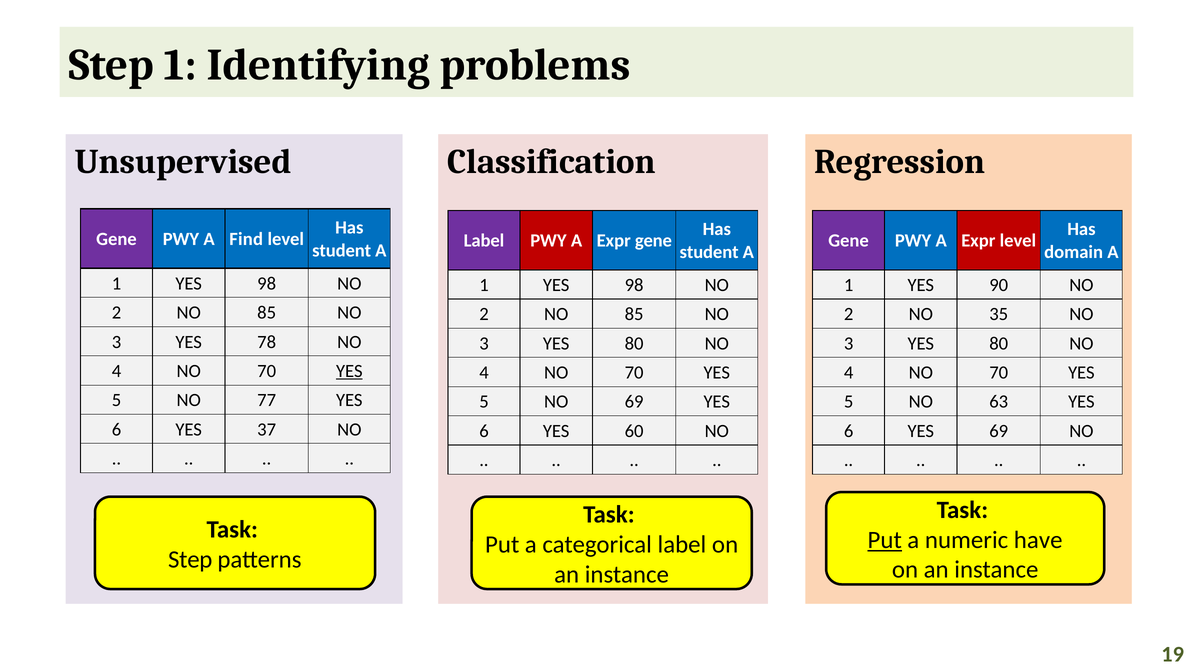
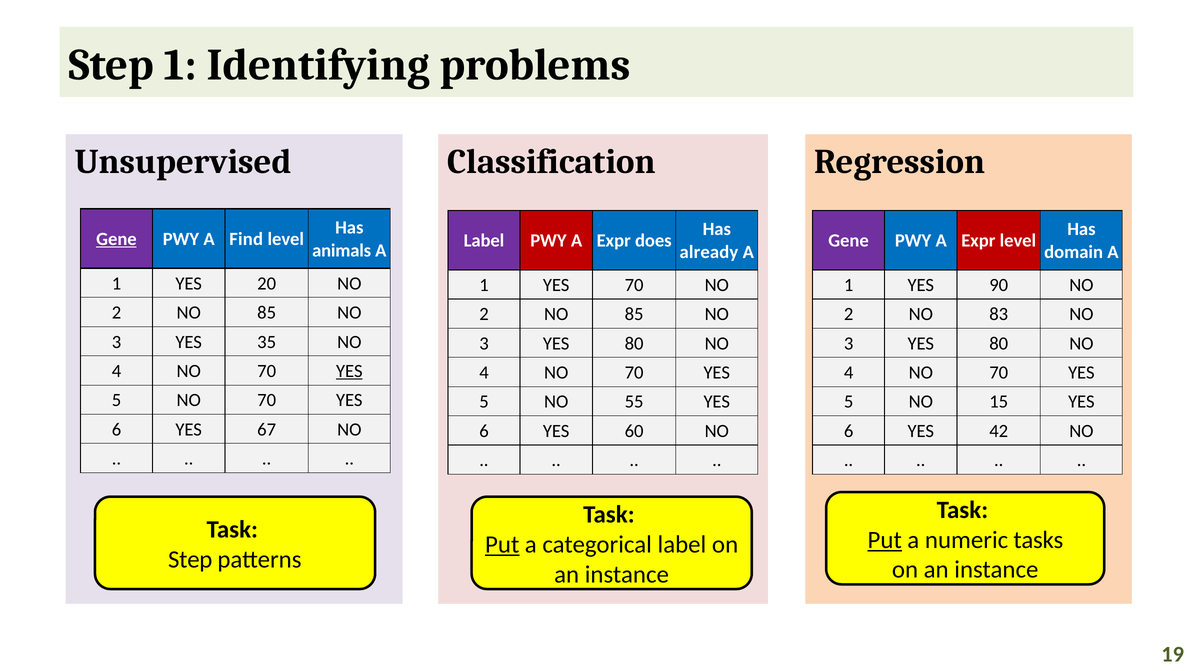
Gene underline: none -> present (116, 239)
Expr gene: gene -> does (653, 241)
student: student -> animals (342, 251)
student: student -> already (709, 252)
98: 98 -> 20 (267, 284)
98: 98 -> 70 (634, 285)
35: 35 -> 83 (999, 314)
78: 78 -> 35 (267, 342)
5 NO 77: 77 -> 70 (267, 400)
NO 69: 69 -> 55 (634, 402)
63: 63 -> 15 (999, 402)
37: 37 -> 67 (267, 430)
YES 69: 69 -> 42 (999, 431)
have: have -> tasks (1038, 540)
Put underline: none -> present (502, 545)
